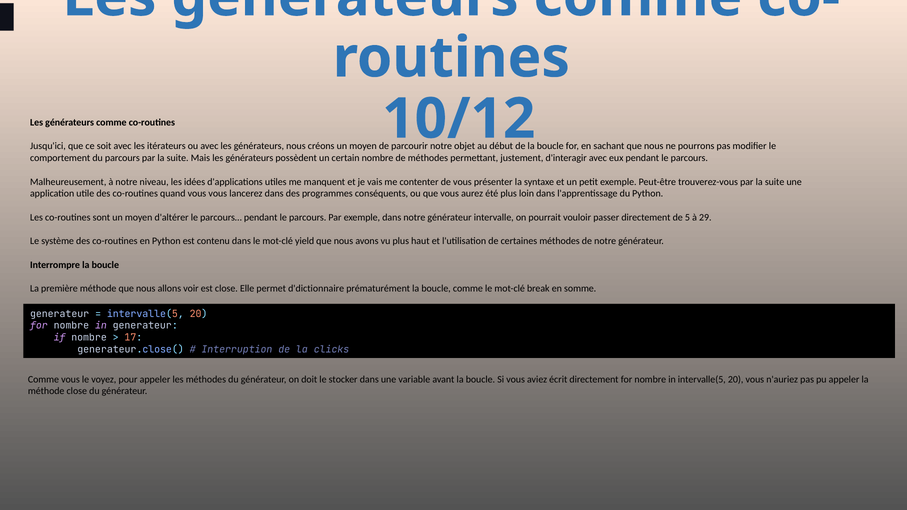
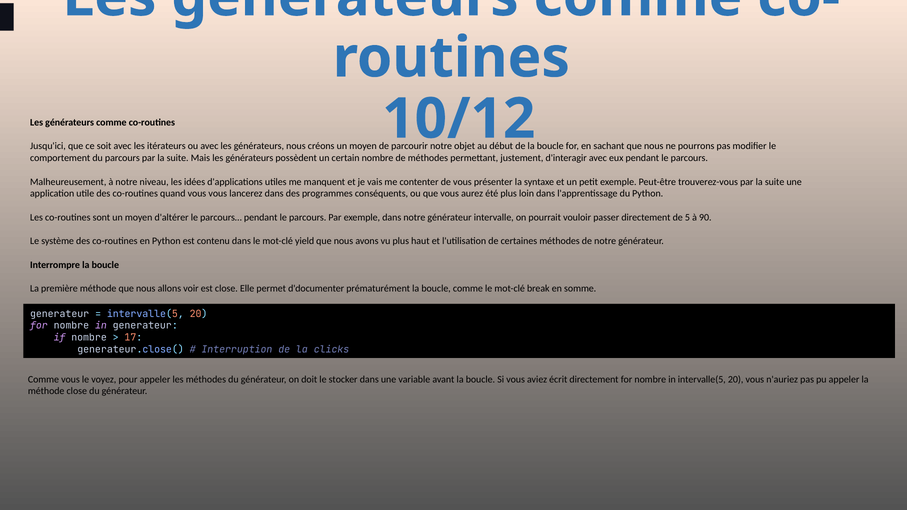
29: 29 -> 90 (705, 217)
d'dictionnaire: d'dictionnaire -> d'documenter (316, 289)
